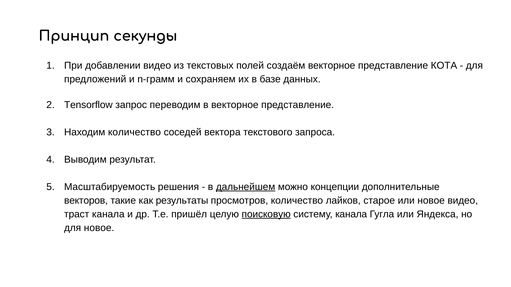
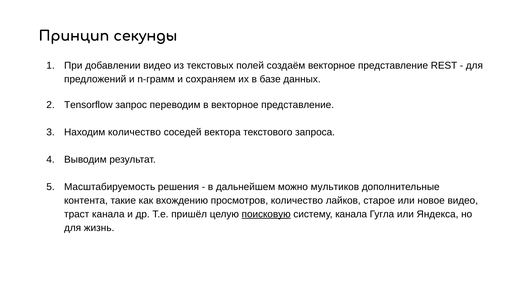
КОТА: КОТА -> REST (444, 66)
дальнейшем underline: present -> none (246, 187)
концепции: концепции -> мультиков (335, 187)
векторов: векторов -> контента (86, 201)
результаты: результаты -> вхождению (182, 201)
для новое: новое -> жизнь (99, 228)
